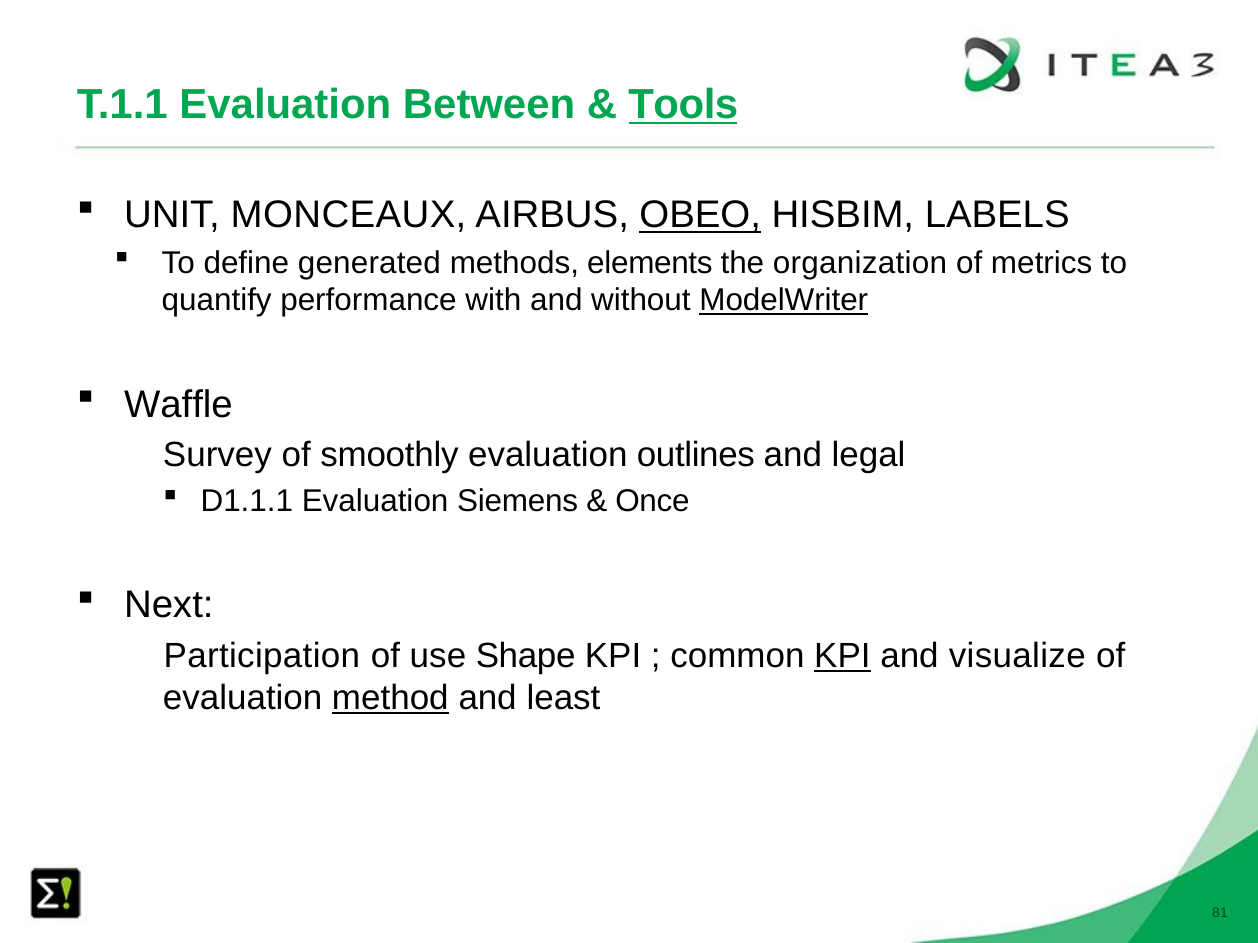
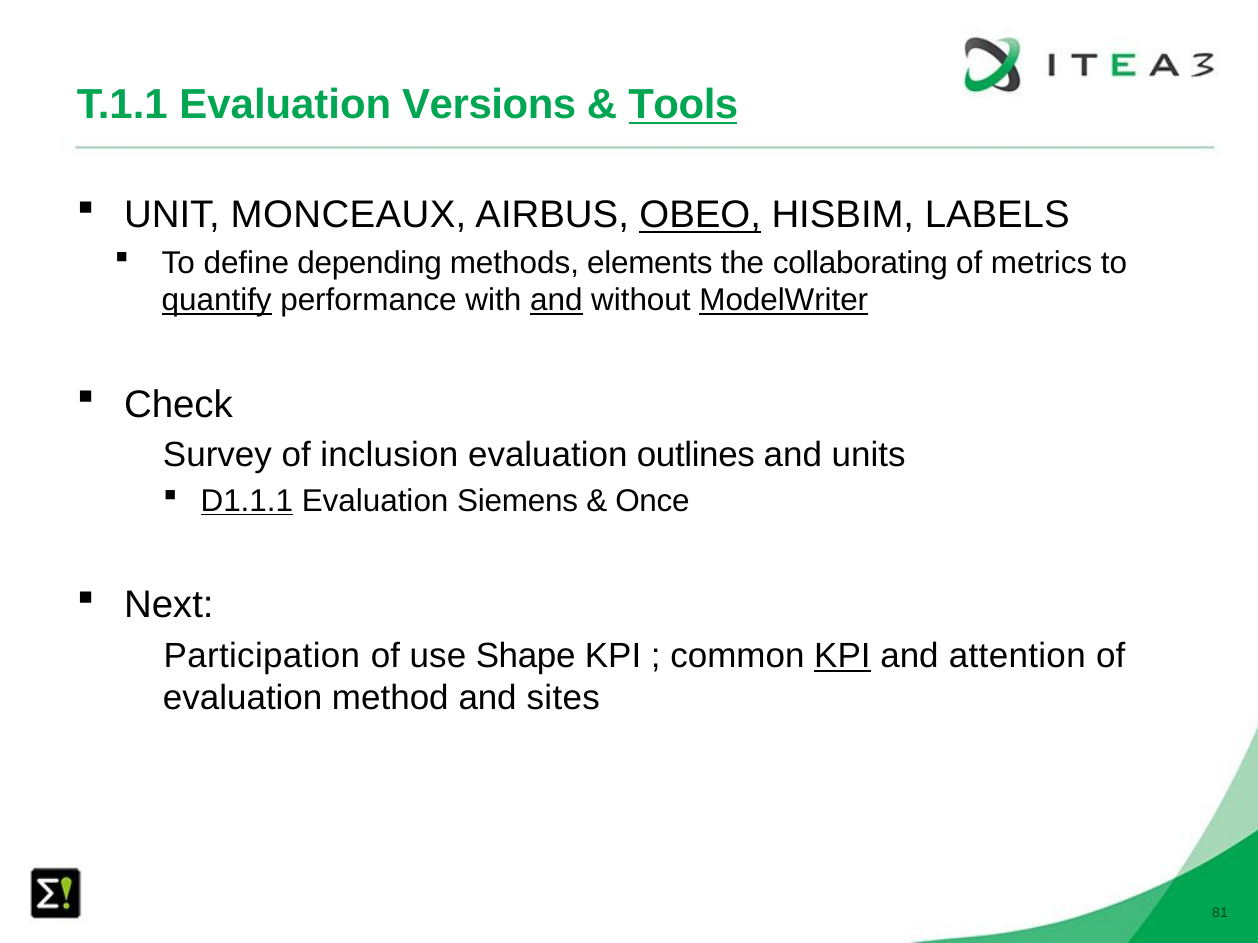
Between: Between -> Versions (489, 105)
generated: generated -> depending (370, 263)
organization: organization -> collaborating (860, 263)
quantify underline: none -> present (217, 301)
and underline: none -> present (556, 301)
Waffle: Waffle -> Check (179, 405)
smoothly: smoothly -> inclusion (389, 455)
legal: legal -> units (869, 455)
D1.1.1 underline: none -> present (247, 501)
visualize: visualize -> attention (1017, 656)
method underline: present -> none (390, 698)
least: least -> sites (563, 698)
